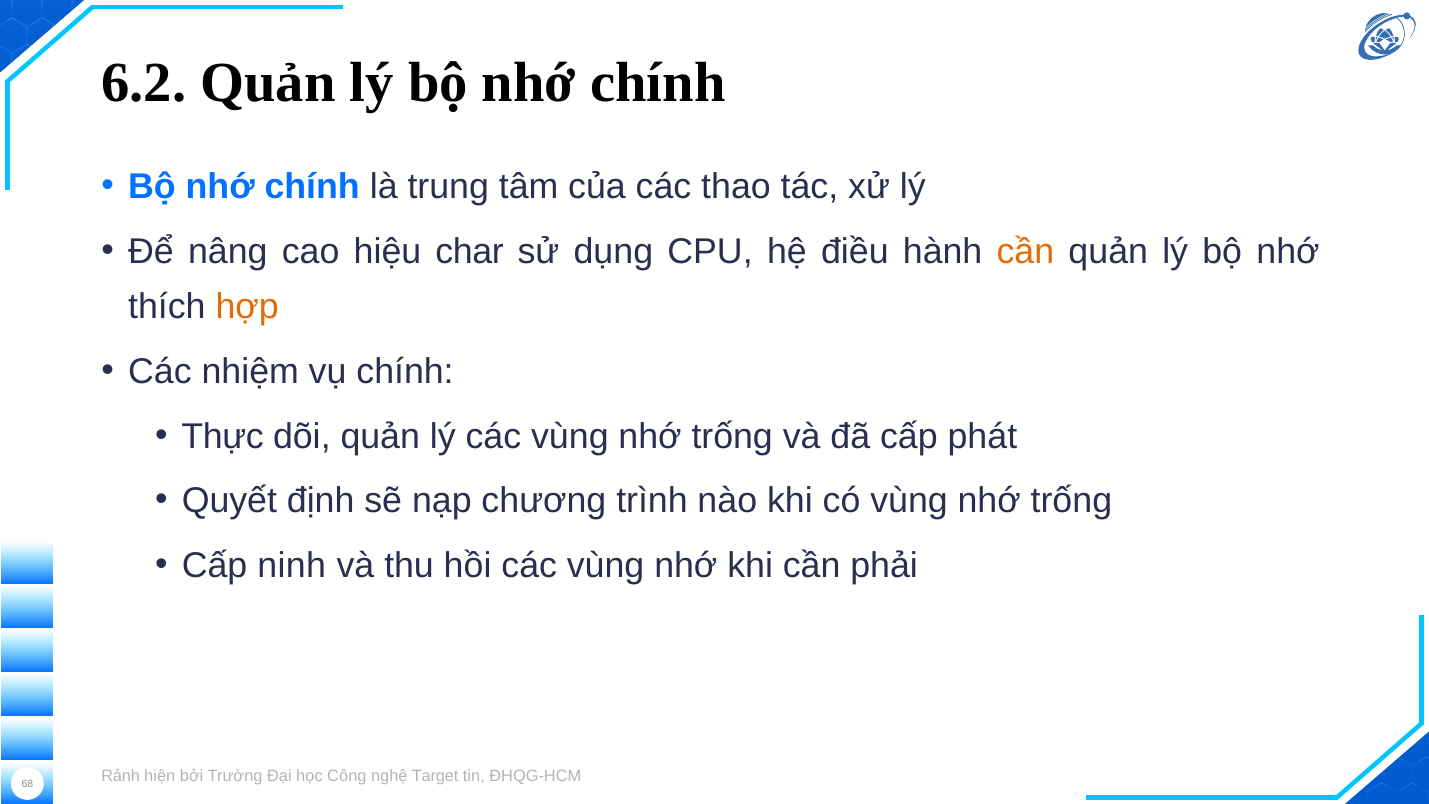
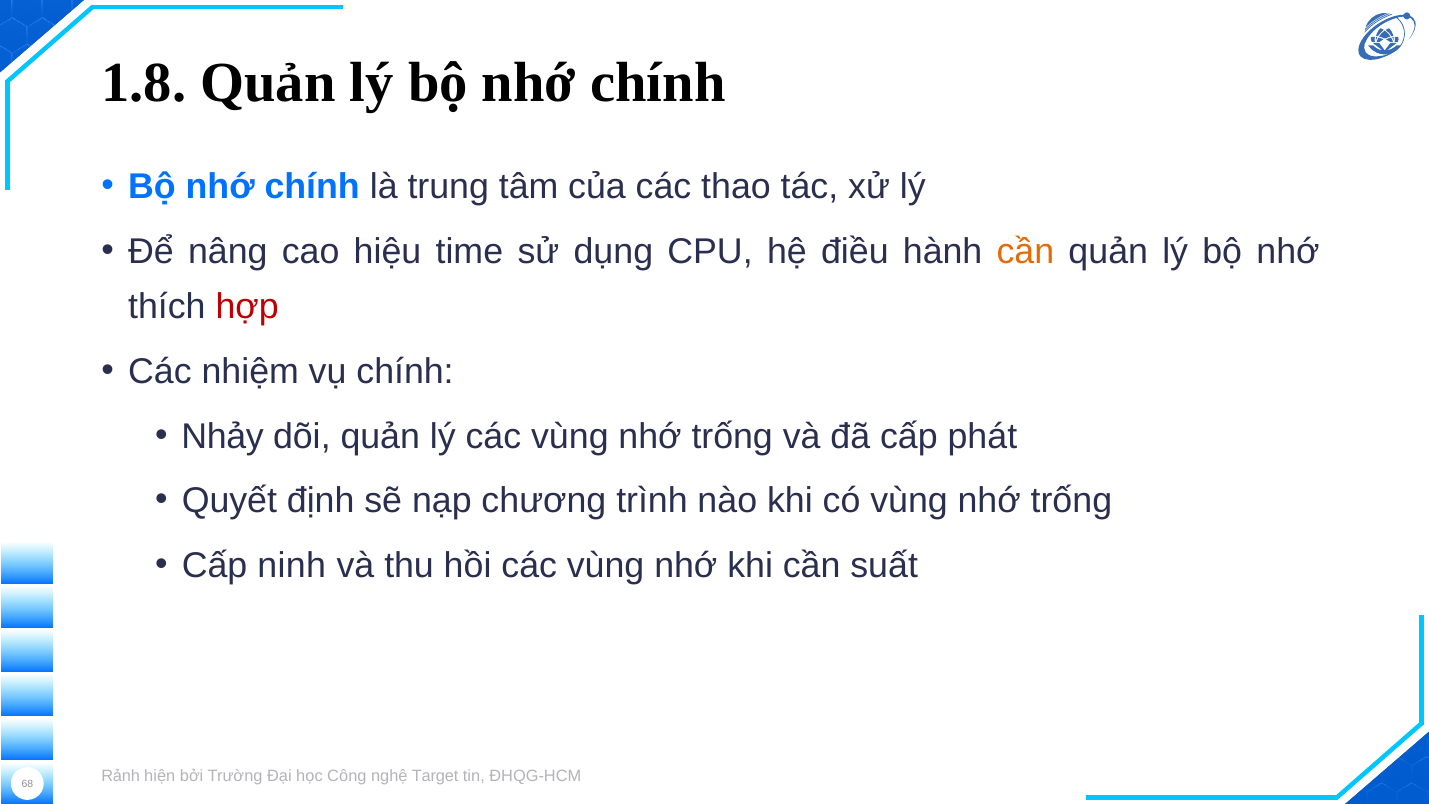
6.2: 6.2 -> 1.8 (144, 83)
char: char -> time (469, 251)
hợp colour: orange -> red (247, 307)
Thực: Thực -> Nhảy (223, 436)
phải: phải -> suất (884, 566)
